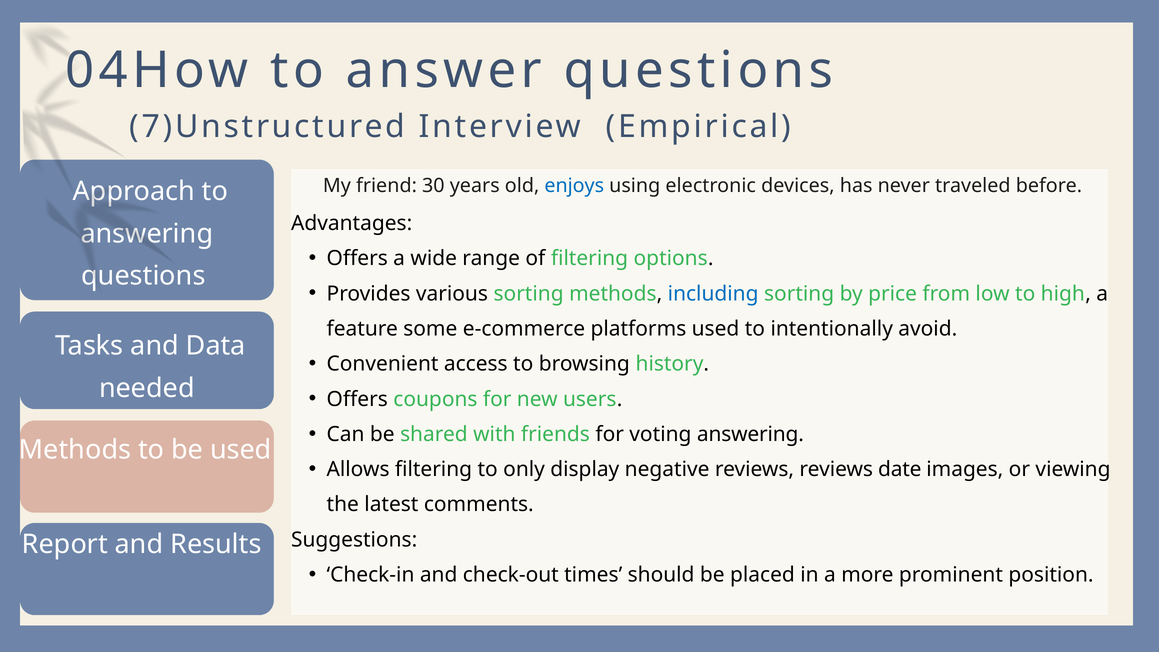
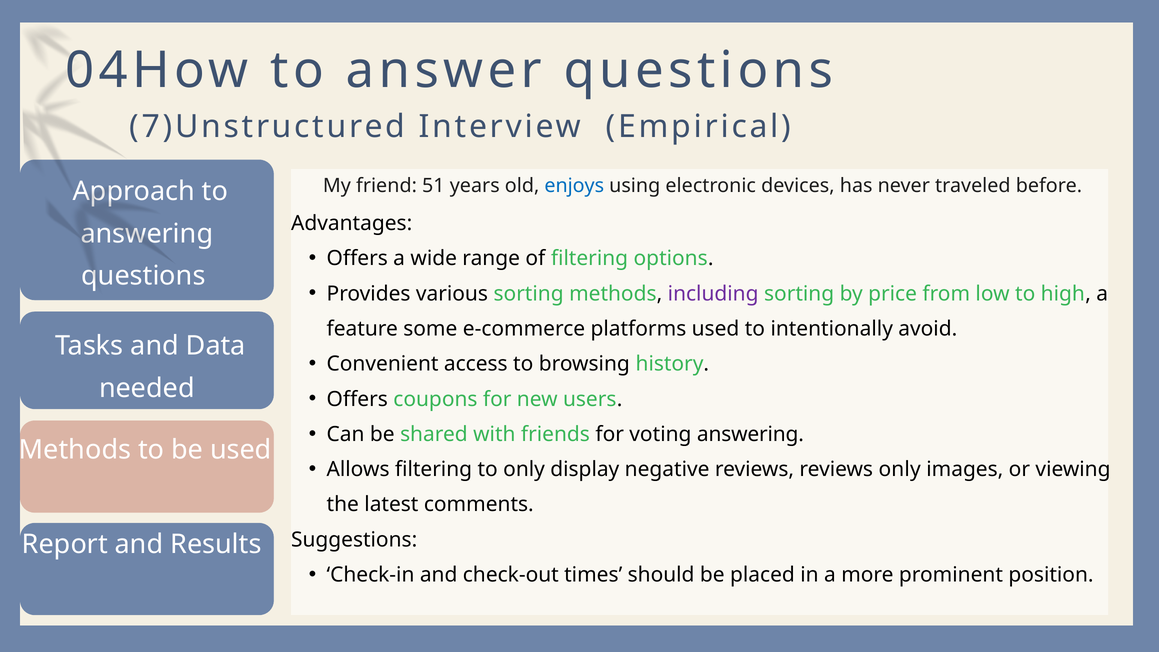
30: 30 -> 51 (433, 186)
including colour: blue -> purple (713, 294)
reviews date: date -> only (900, 469)
